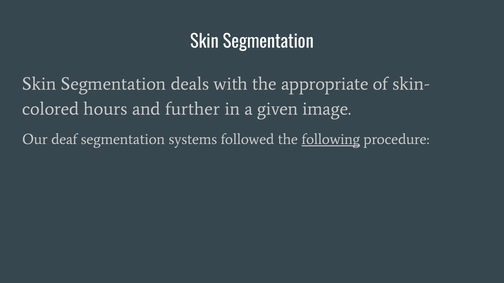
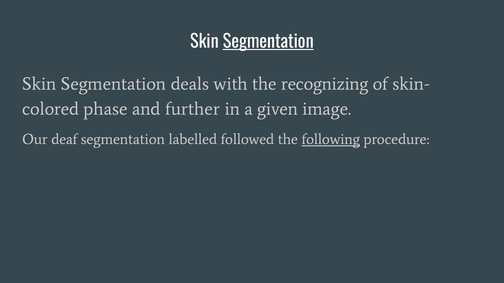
Segmentation underline: none -> present (268, 42)
appropriate: appropriate -> recognizing (325, 84)
hours: hours -> phase (106, 109)
systems: systems -> labelled (193, 140)
